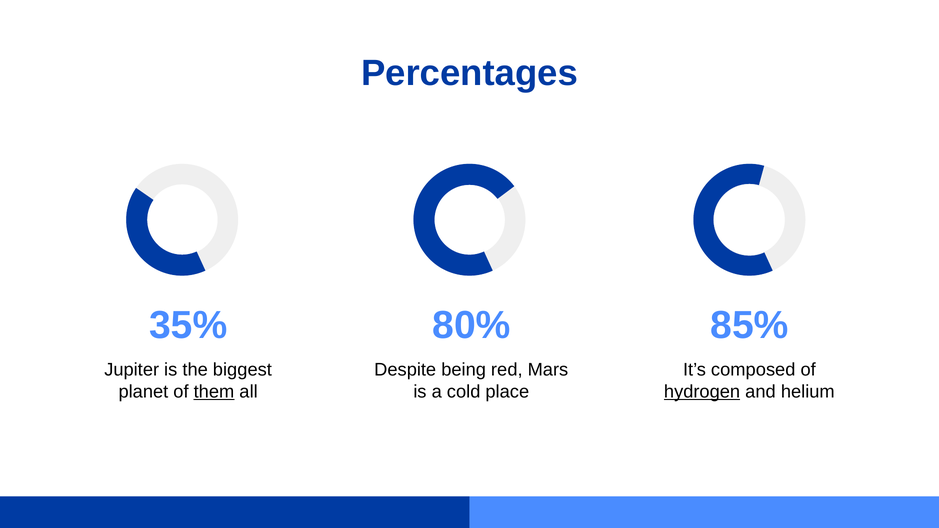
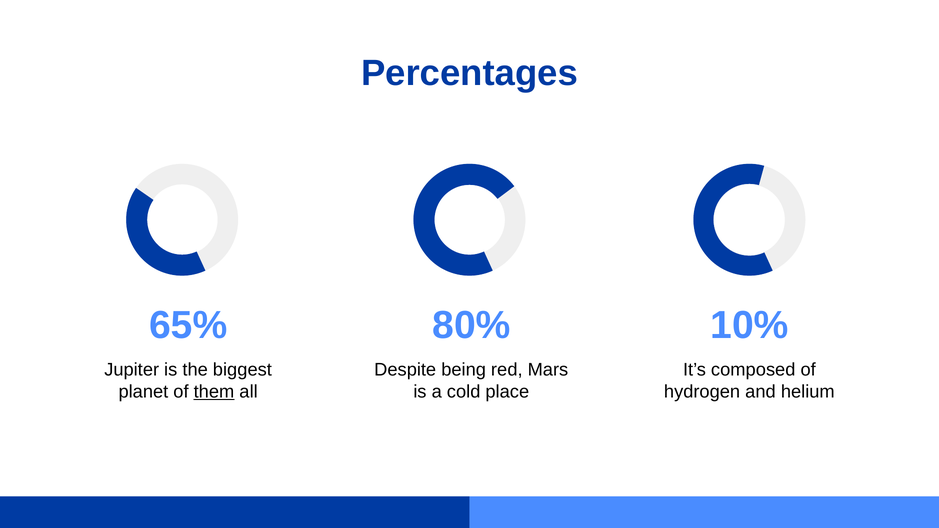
35%: 35% -> 65% (188, 325)
85%: 85% -> 10% (749, 325)
hydrogen underline: present -> none (702, 392)
